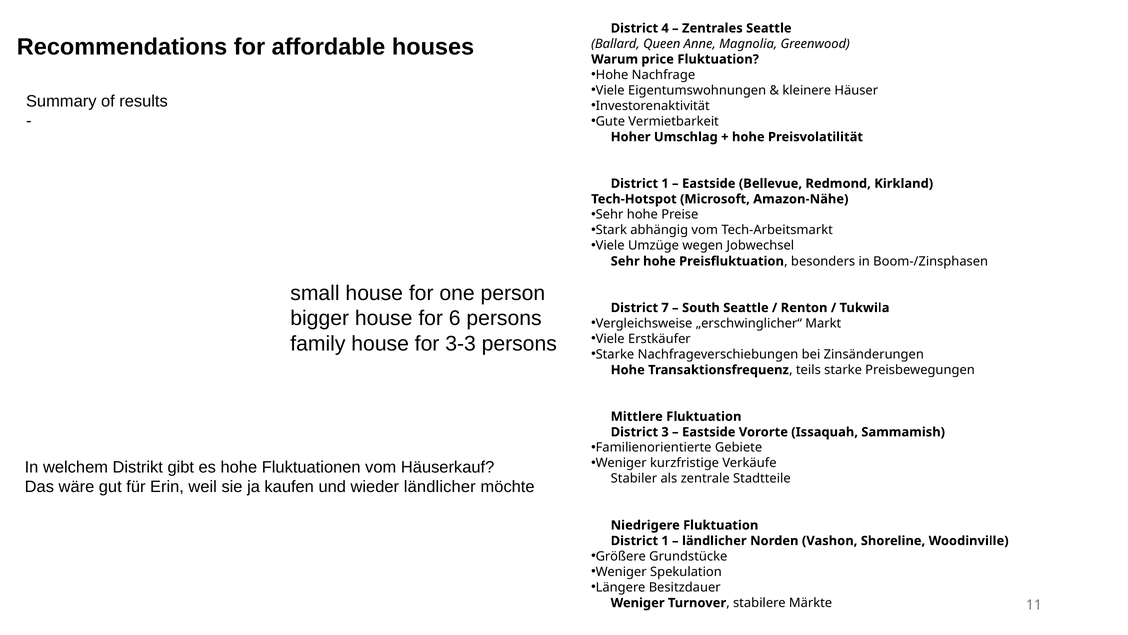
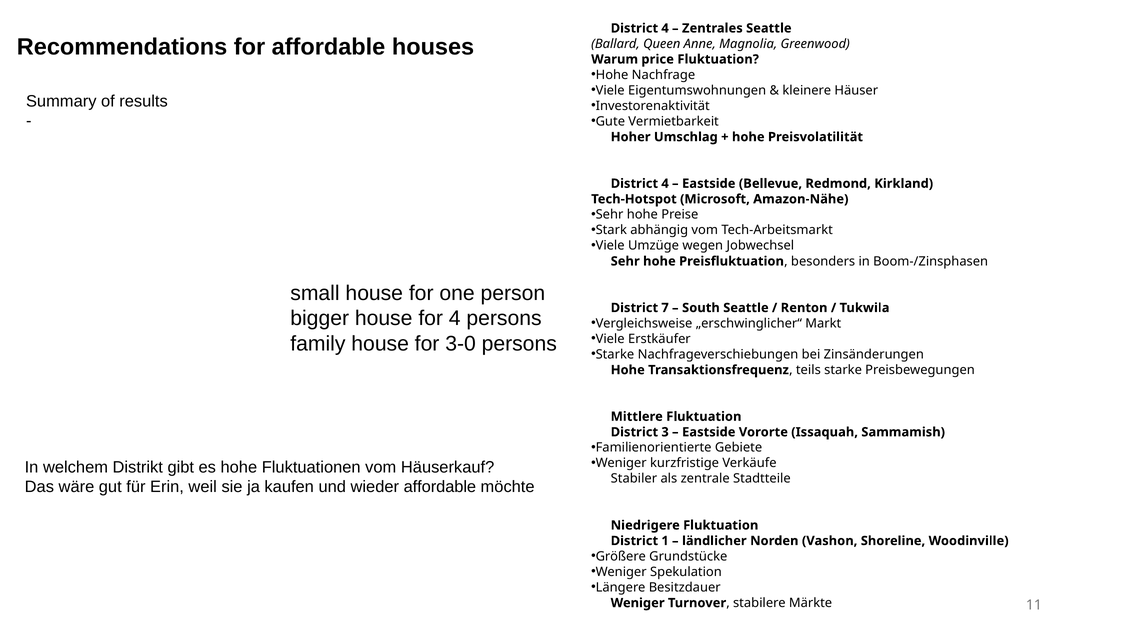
1: 1 -> 4 (665, 183)
for 6: 6 -> 4 (455, 318)
3-3: 3-3 -> 3-0 (461, 344)
wieder ländlicher: ländlicher -> affordable (440, 487)
